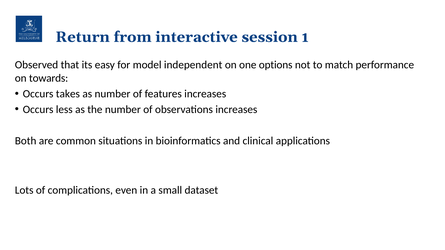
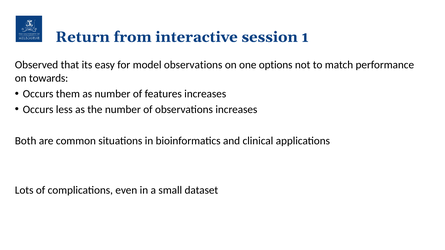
model independent: independent -> observations (193, 65)
takes: takes -> them (68, 94)
